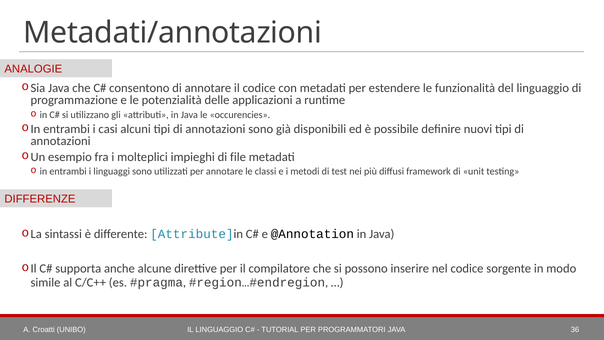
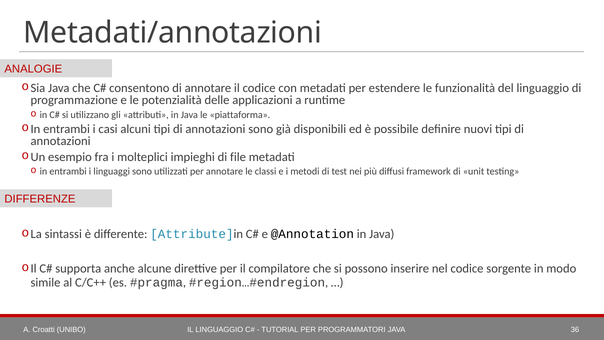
occurencies: occurencies -> piattaforma (240, 115)
